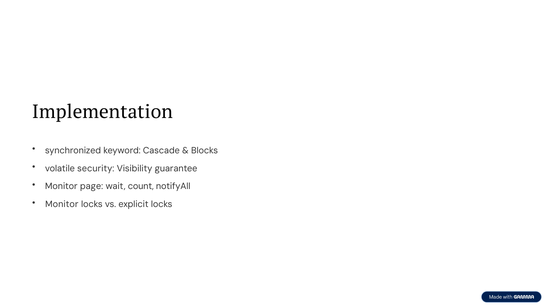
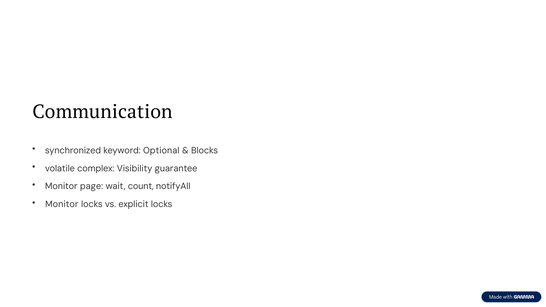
Implementation: Implementation -> Communication (103, 112)
Cascade: Cascade -> Optional (161, 150)
security: security -> complex (96, 168)
